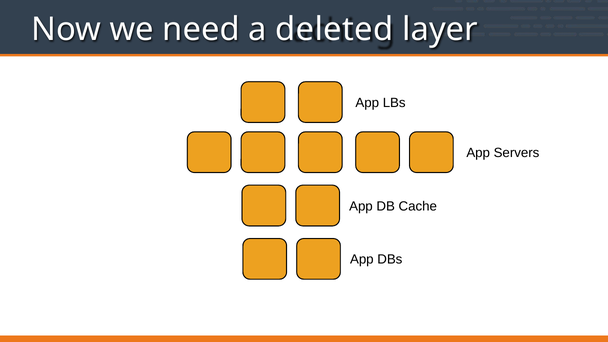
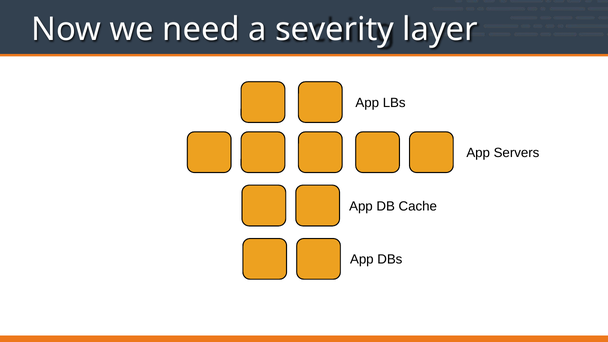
deleted: deleted -> severity (335, 30)
